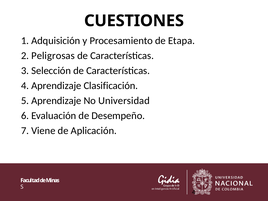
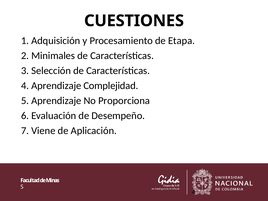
Peligrosas: Peligrosas -> Minimales (53, 56)
Clasificación: Clasificación -> Complejidad (111, 86)
Universidad: Universidad -> Proporciona (124, 101)
